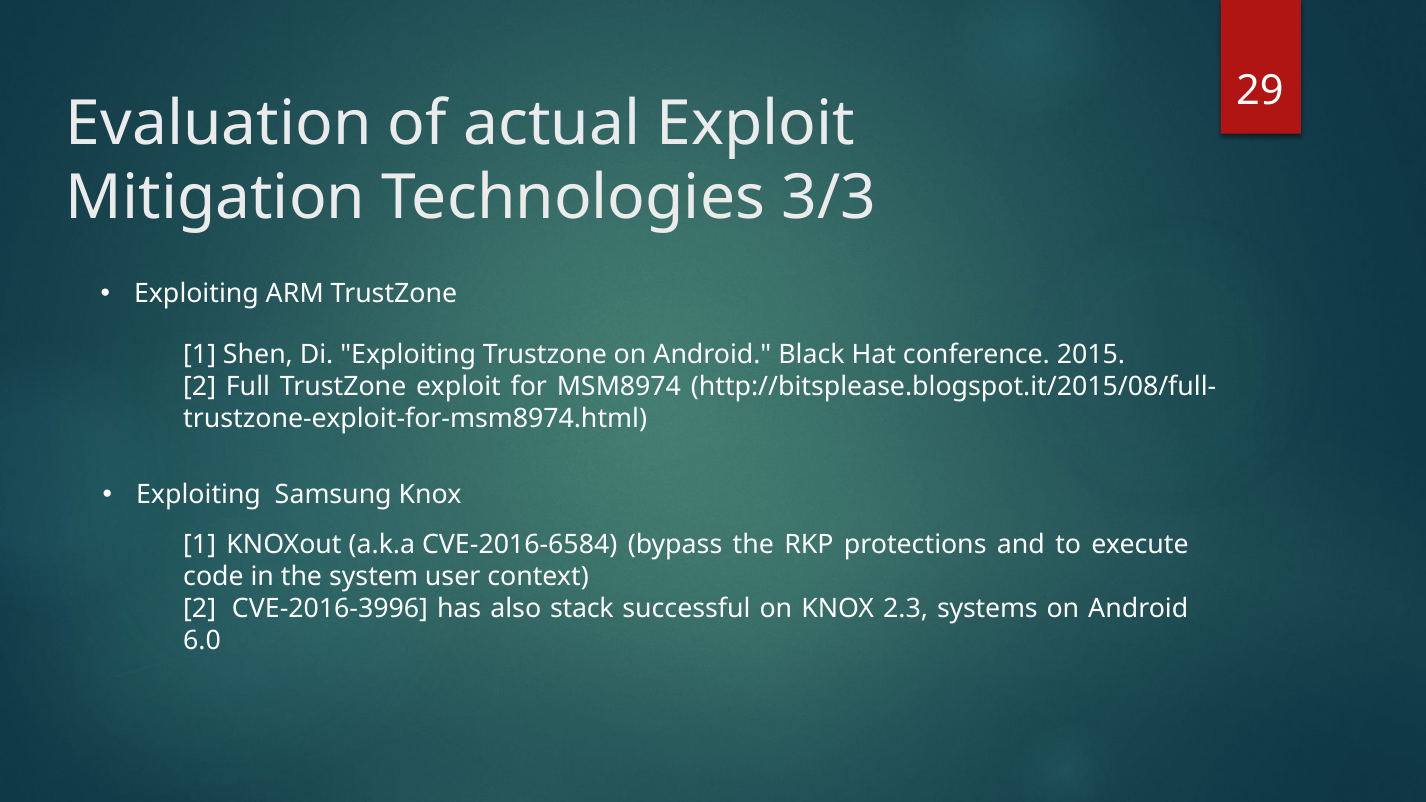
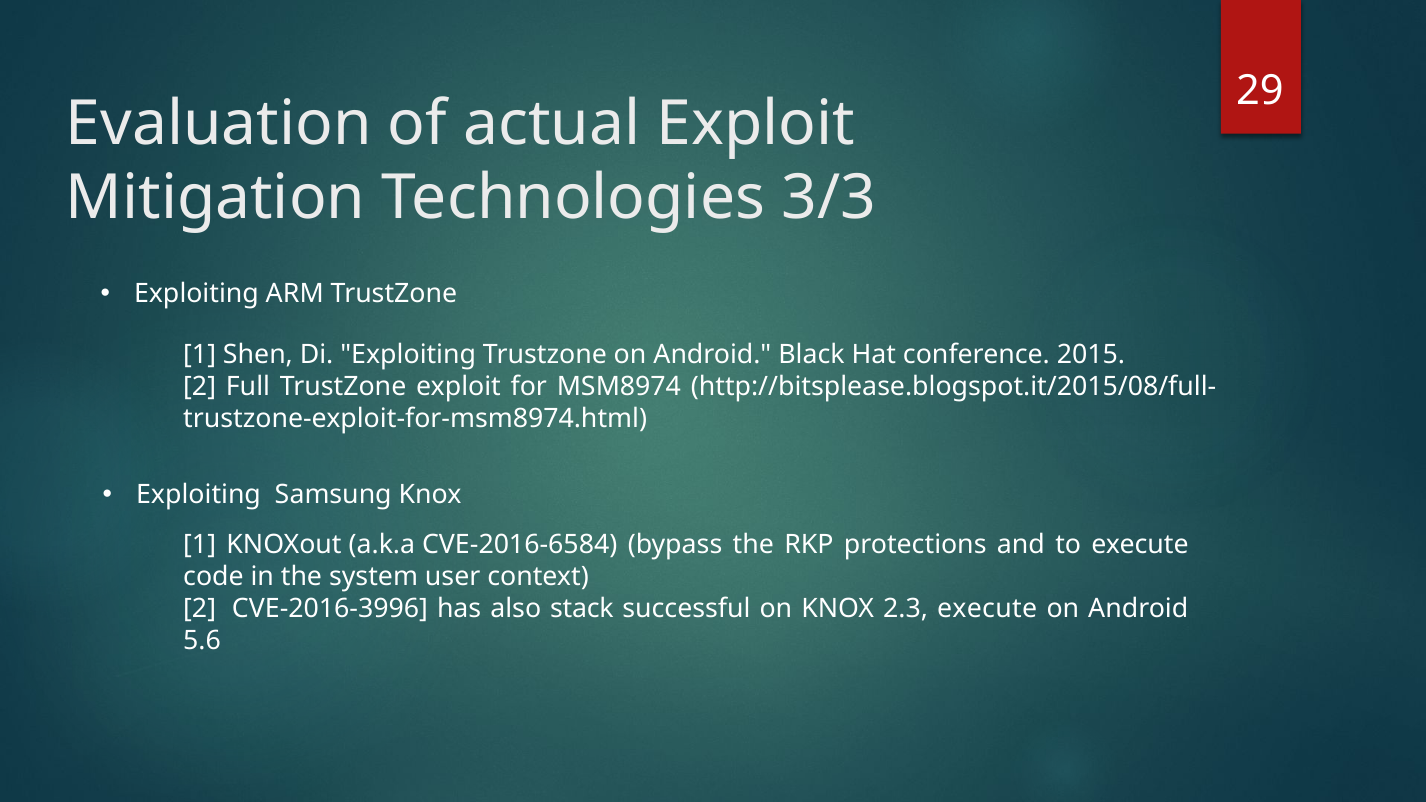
2.3 systems: systems -> execute (987, 609)
6.0: 6.0 -> 5.6 (202, 641)
